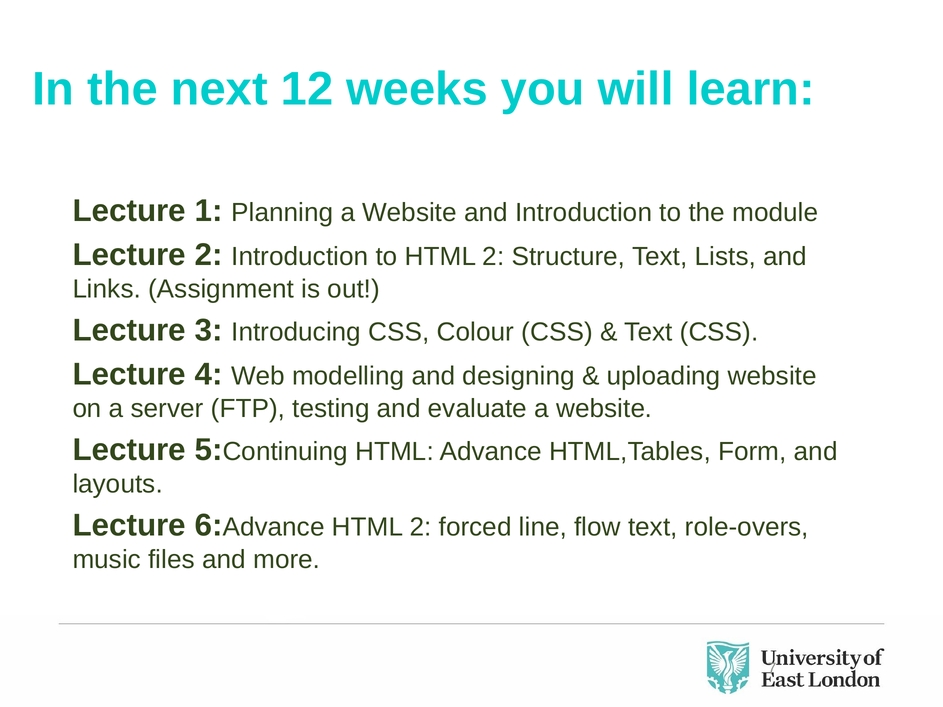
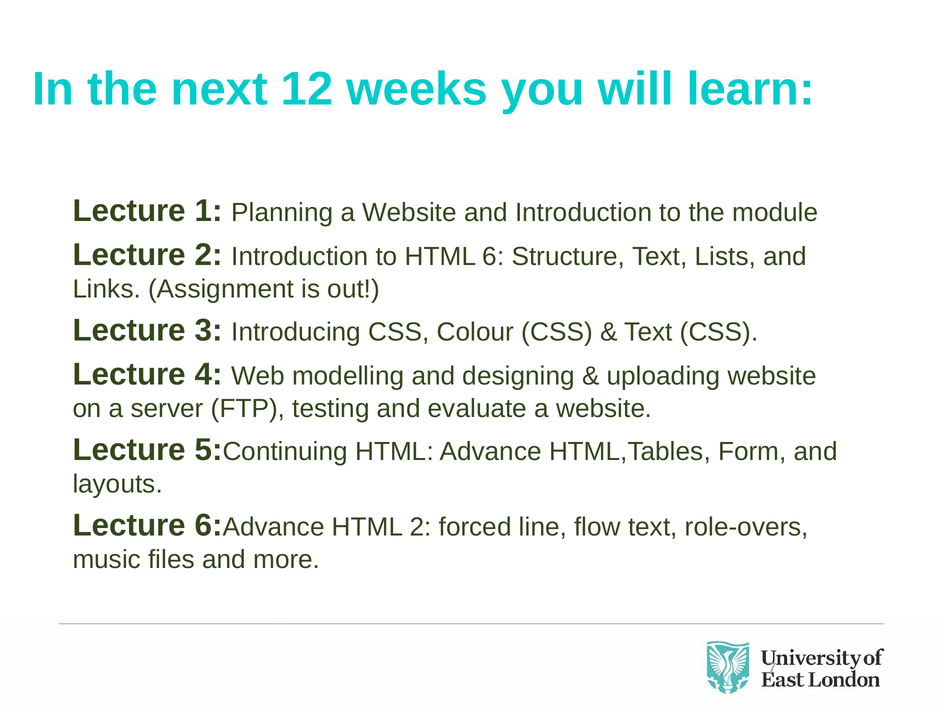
to HTML 2: 2 -> 6 (493, 257)
